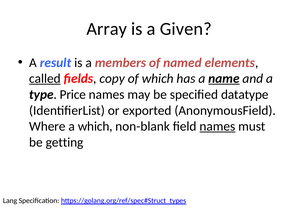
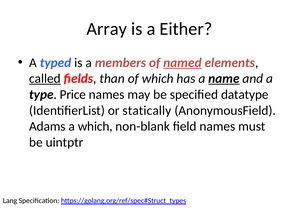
Given: Given -> Either (186, 29)
result: result -> typed (56, 63)
named underline: none -> present (182, 63)
copy: copy -> than (112, 79)
exported: exported -> statically (147, 111)
Where: Where -> Adams (47, 127)
names underline: present -> none (217, 127)
getting: getting -> uintptr (65, 142)
